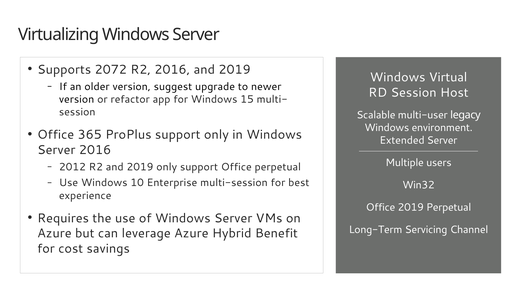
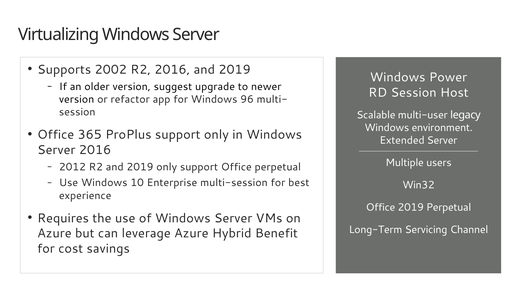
2072: 2072 -> 2002 (111, 69)
Virtual: Virtual -> Power (448, 77)
15: 15 -> 96 (247, 99)
